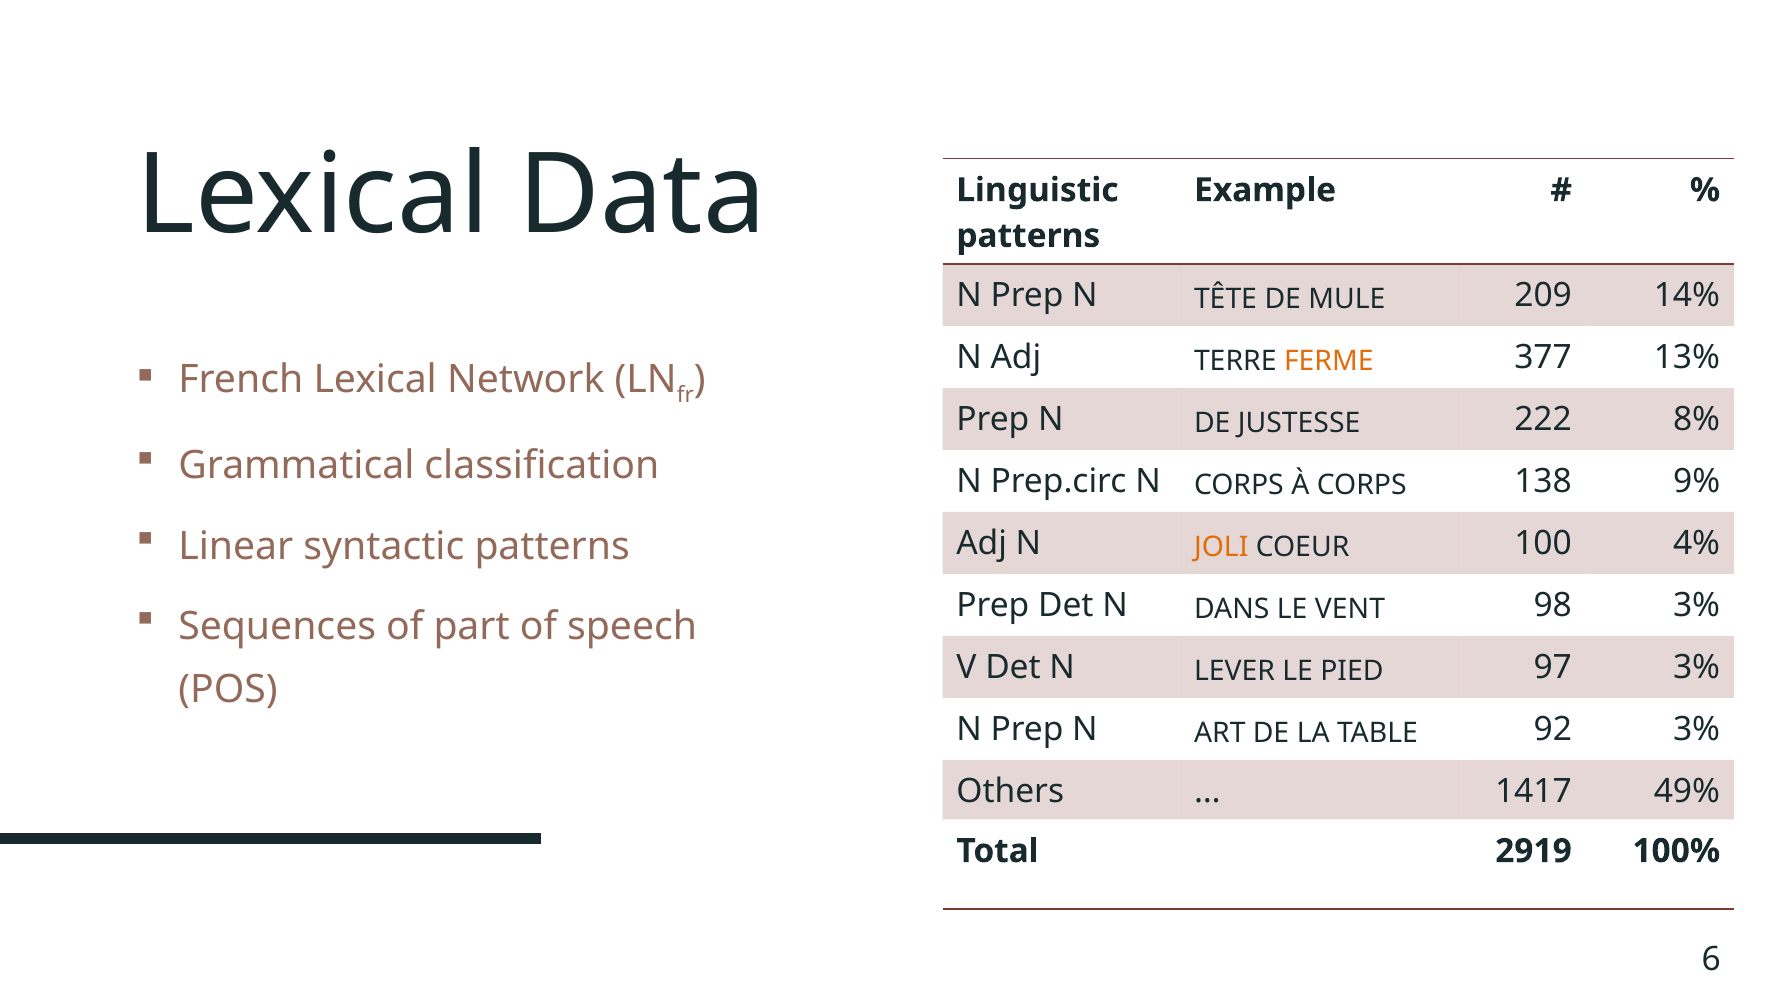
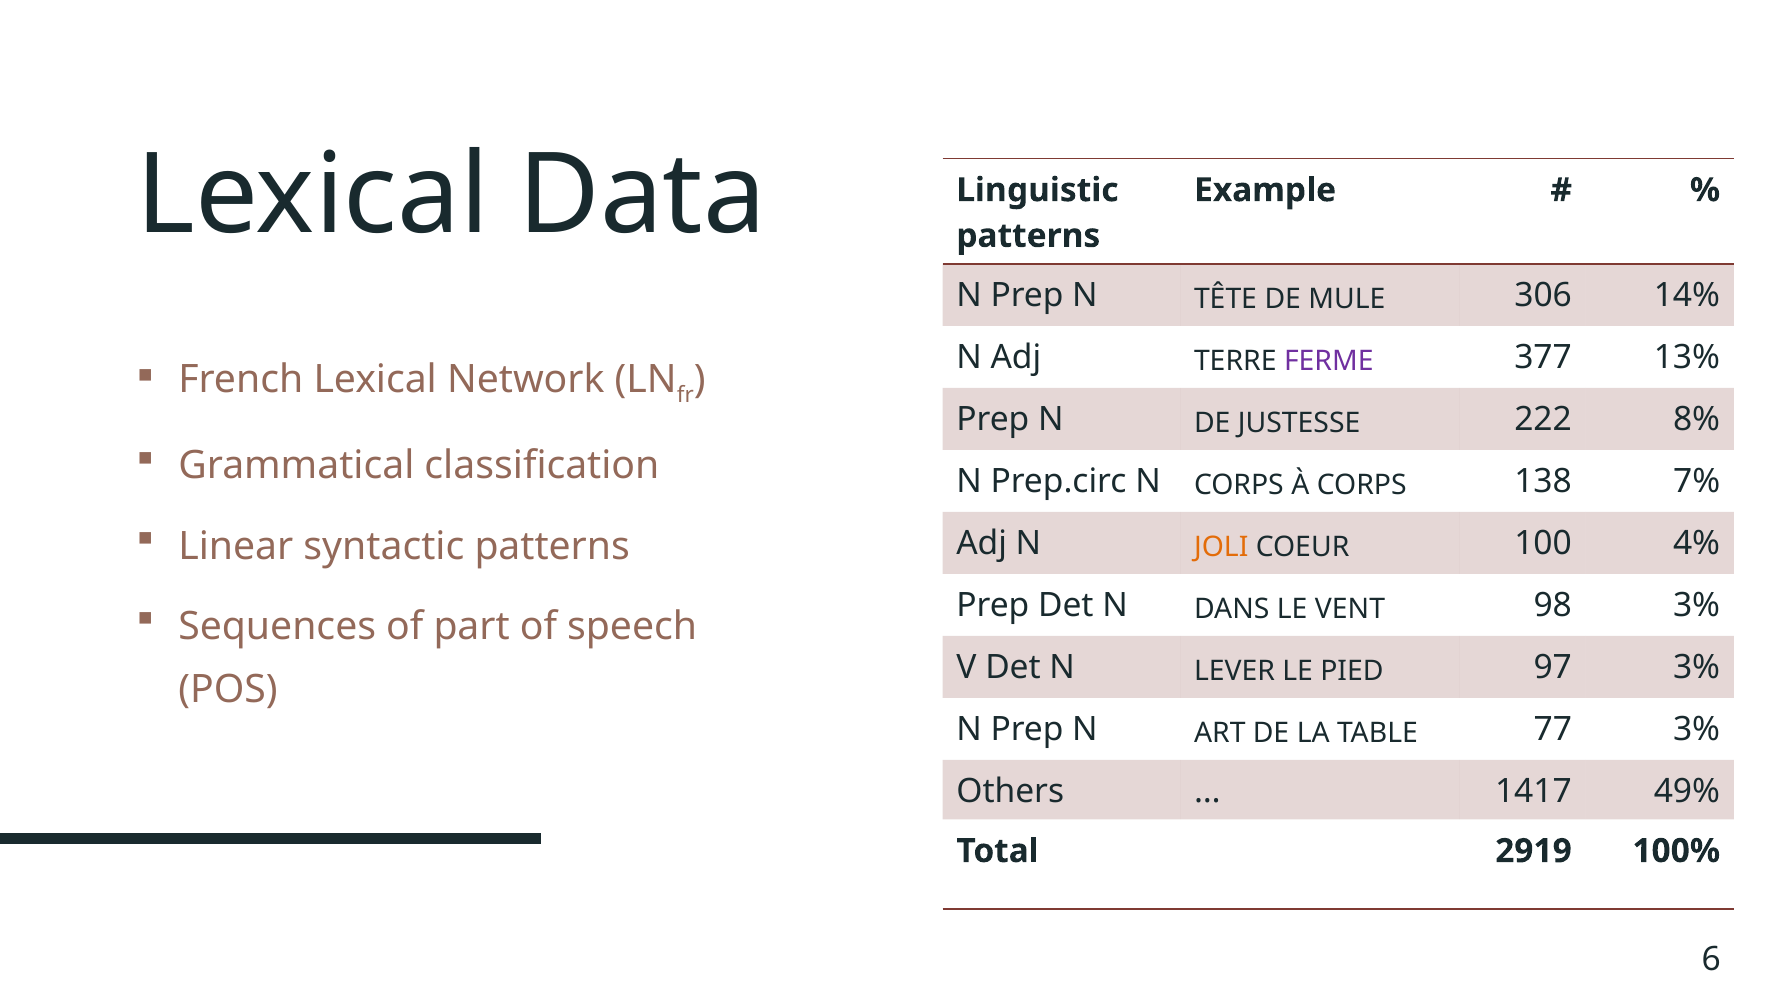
209: 209 -> 306 (1543, 295)
FERME colour: orange -> purple (1329, 361)
9%: 9% -> 7% (1697, 481)
92: 92 -> 77 (1553, 729)
